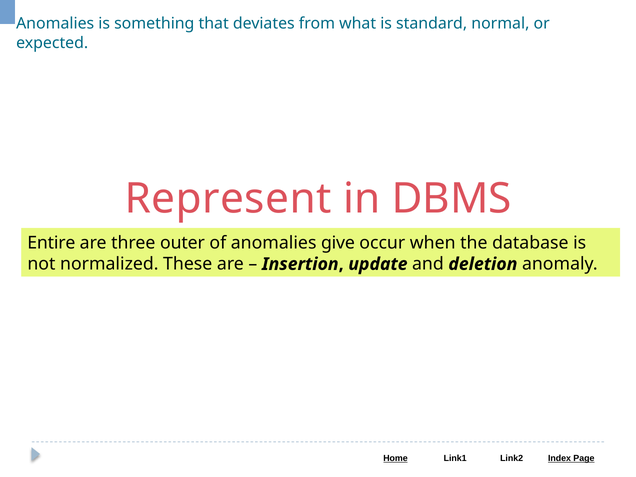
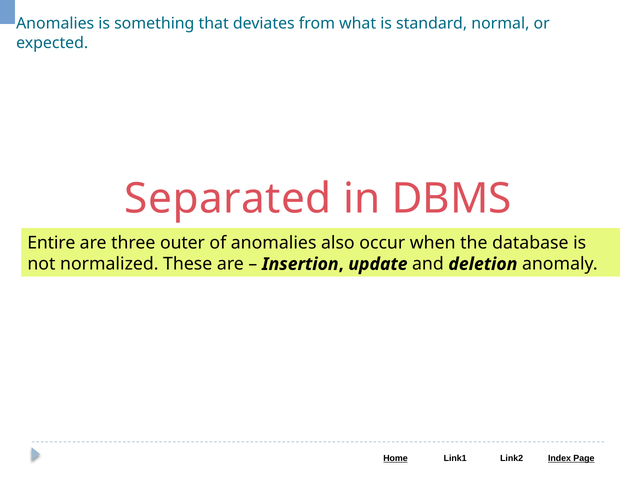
Represent: Represent -> Separated (228, 199)
give: give -> also (338, 243)
